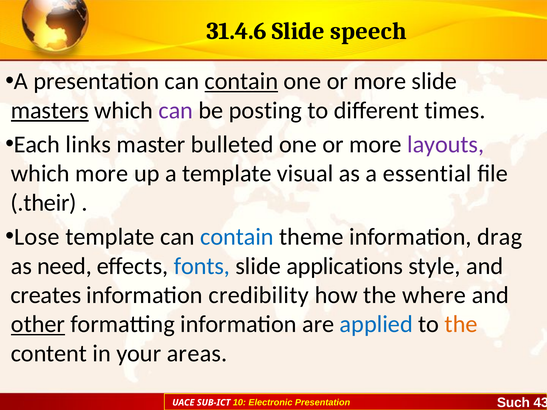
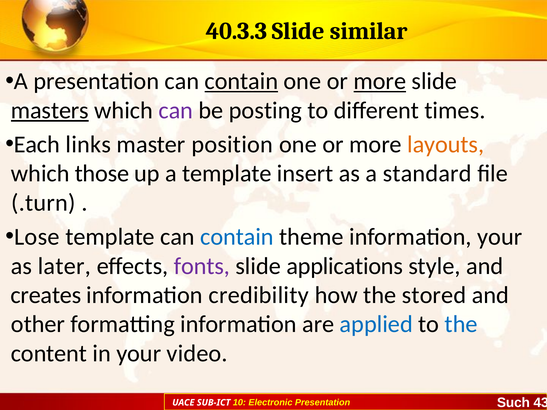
31.4.6: 31.4.6 -> 40.3.3 (237, 31)
speech: speech -> similar (369, 31)
more underline: none -> present (380, 81)
bulleted: bulleted -> position (232, 145)
layouts colour: purple -> orange (446, 145)
which more: more -> those (102, 174)
visual: visual -> insert (305, 174)
essential: essential -> standard (427, 174)
.their: .their -> .turn (43, 203)
information drag: drag -> your (500, 237)
need: need -> later (64, 266)
fonts colour: blue -> purple (202, 266)
where: where -> stored (434, 295)
other underline: present -> none (38, 325)
the colour: orange -> blue (461, 325)
areas: areas -> video (197, 354)
